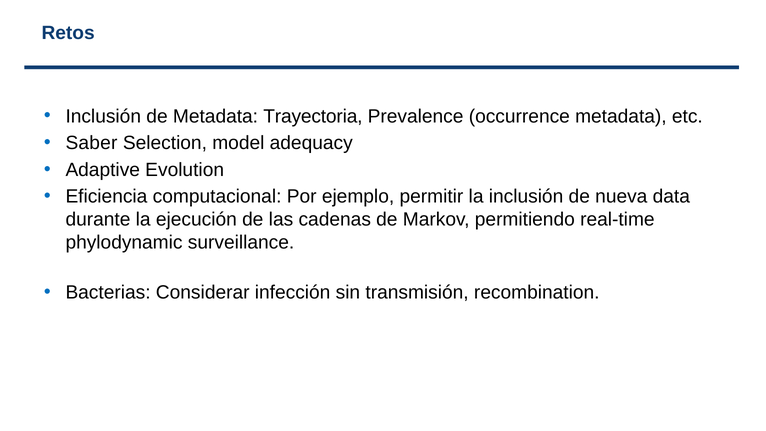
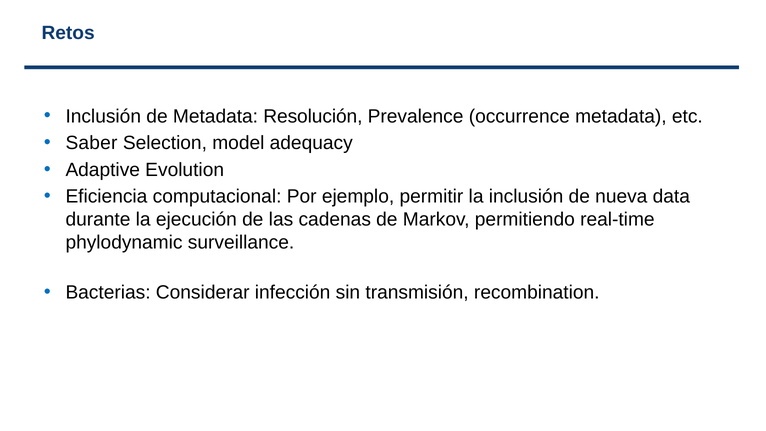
Trayectoria: Trayectoria -> Resolución (313, 116)
